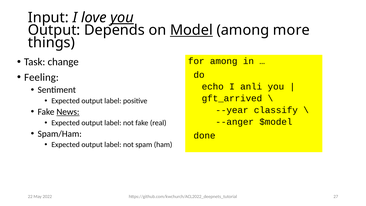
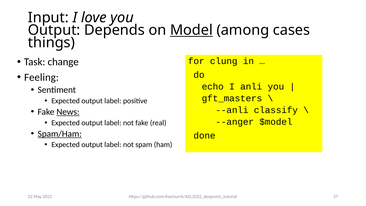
you underline: present -> none (122, 18)
more: more -> cases (292, 30)
for among: among -> clung (224, 61)
gft_arrived: gft_arrived -> gft_masters (232, 98)
--year: --year -> --anli (232, 110)
Spam/Ham underline: none -> present (60, 134)
